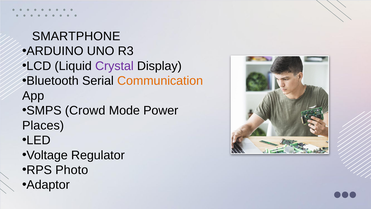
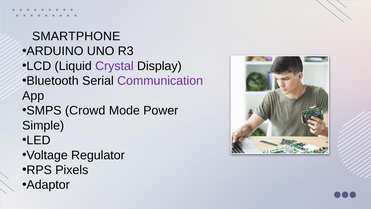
Communication colour: orange -> purple (160, 81)
Places: Places -> Simple (43, 125)
Photo: Photo -> Pixels (72, 170)
